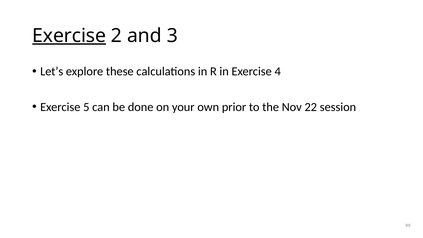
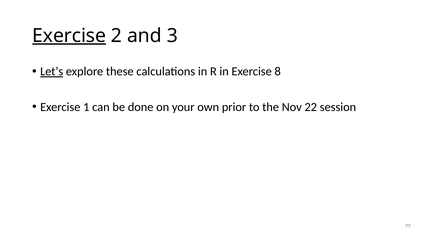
Let’s underline: none -> present (52, 71)
4: 4 -> 8 (278, 71)
5: 5 -> 1 (86, 107)
